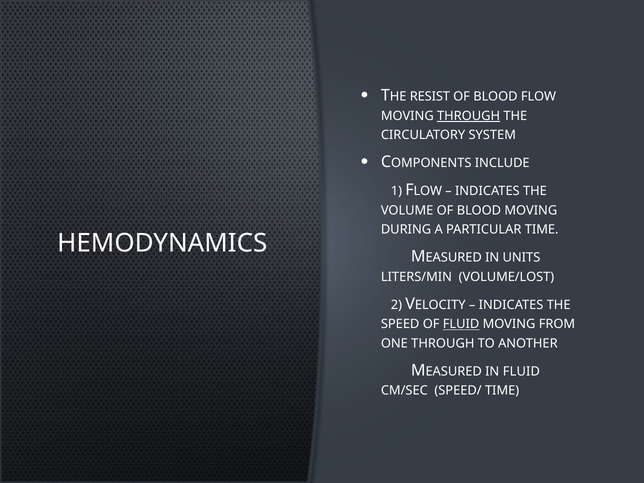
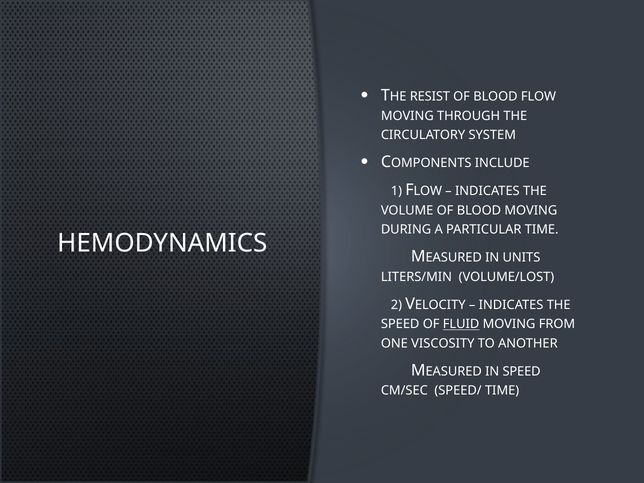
THROUGH underline: present -> none (469, 116)
ONE THROUGH: THROUGH -> VISCOSITY (443, 343)
IN FLUID: FLUID -> SPEED (522, 371)
